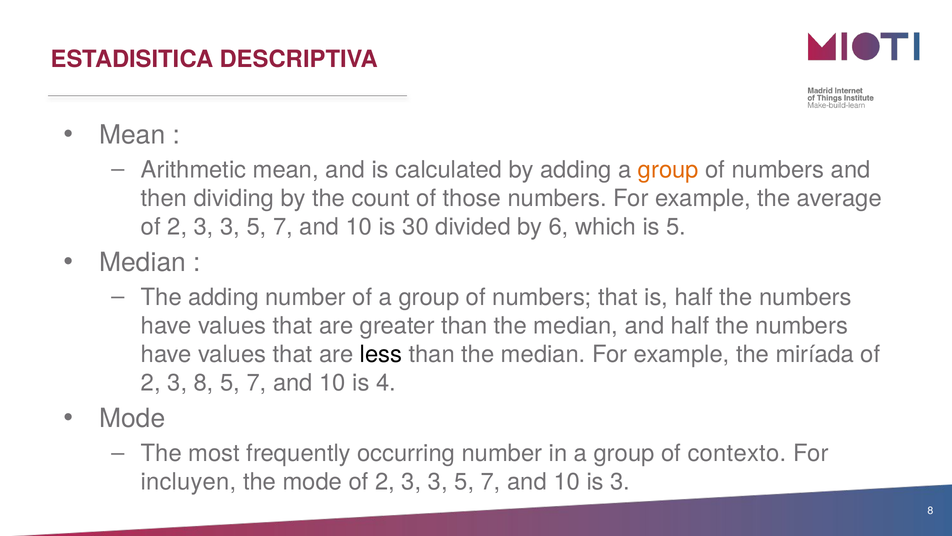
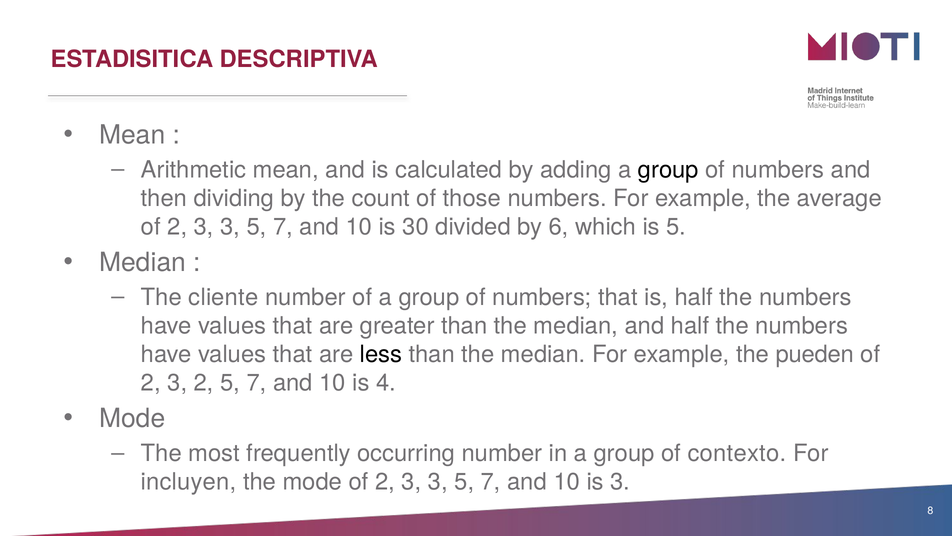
group colour: orange -> black (668, 170)
The adding: adding -> cliente (223, 297)
miríada: miríada -> pueden (815, 354)
3 8: 8 -> 2 (204, 383)
